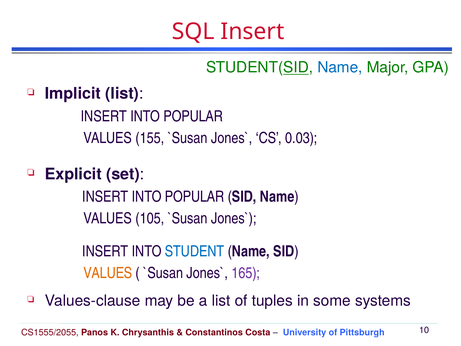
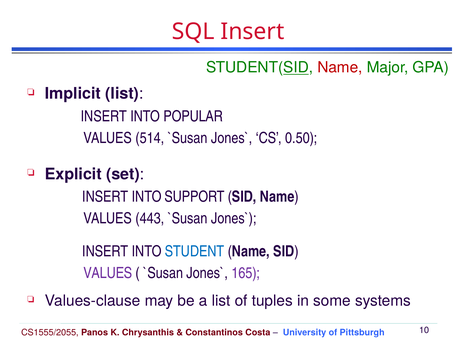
Name colour: blue -> red (340, 67)
155: 155 -> 514 (150, 138)
0.03: 0.03 -> 0.50 (301, 138)
POPULAR: POPULAR -> SUPPORT (195, 197)
105: 105 -> 443 (150, 218)
VALUES colour: orange -> purple (108, 273)
